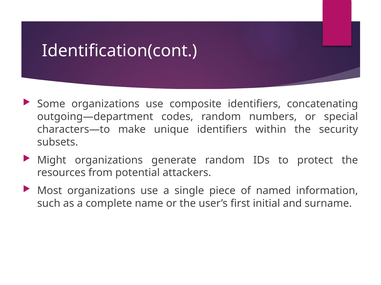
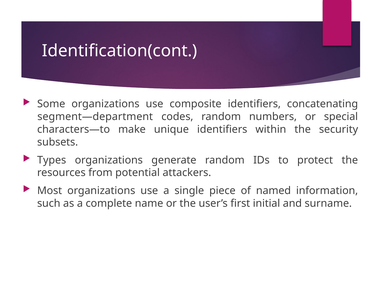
outgoing—department: outgoing—department -> segment—department (95, 117)
Might: Might -> Types (52, 160)
